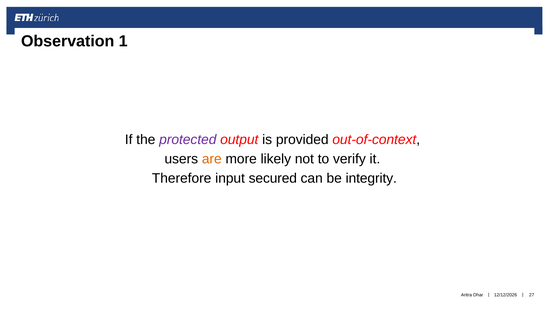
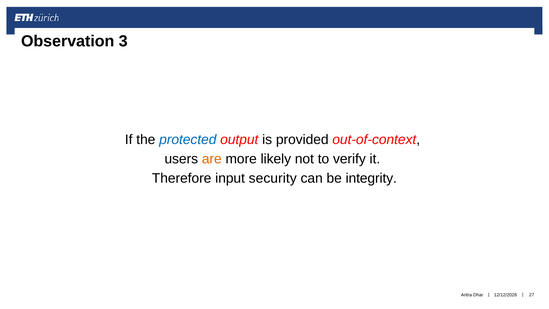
1: 1 -> 3 (123, 41)
protected colour: purple -> blue (188, 140)
secured: secured -> security (273, 178)
